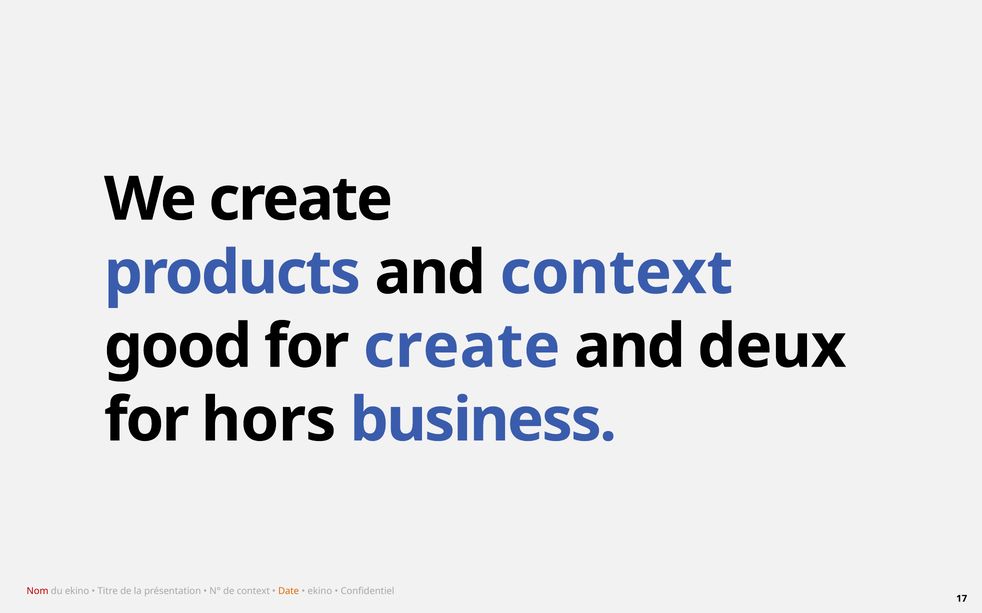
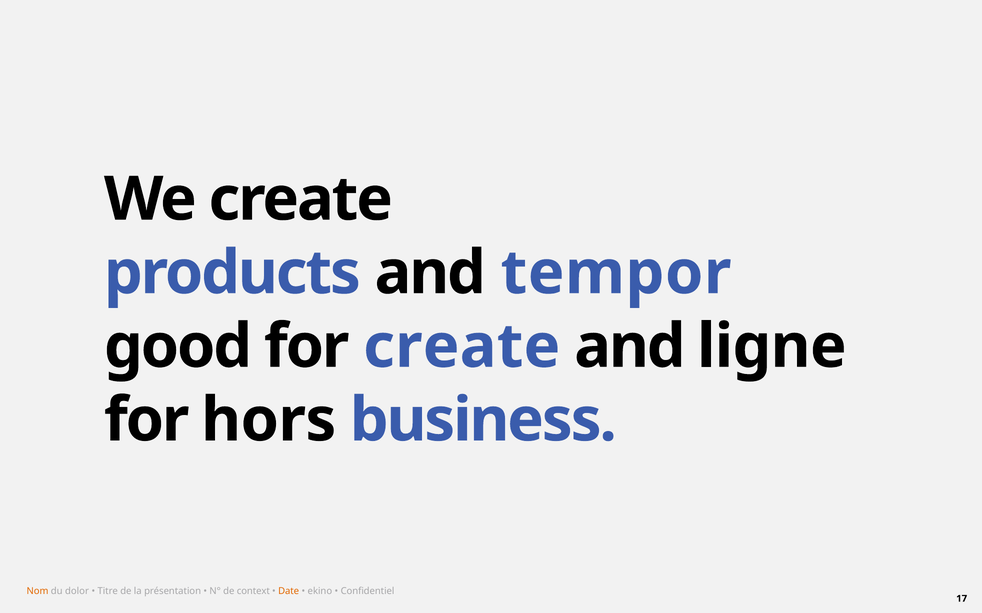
and context: context -> tempor (616, 273)
deux: deux -> ligne (772, 347)
Nom colour: red -> orange (38, 592)
du ekino: ekino -> dolor (77, 592)
